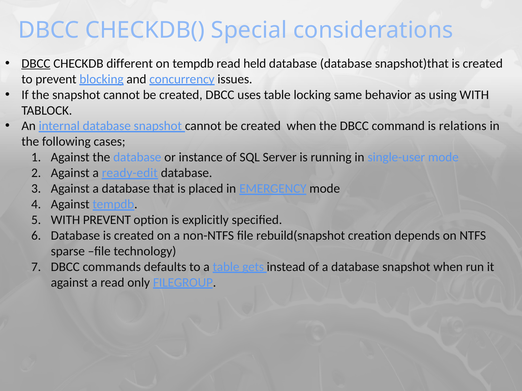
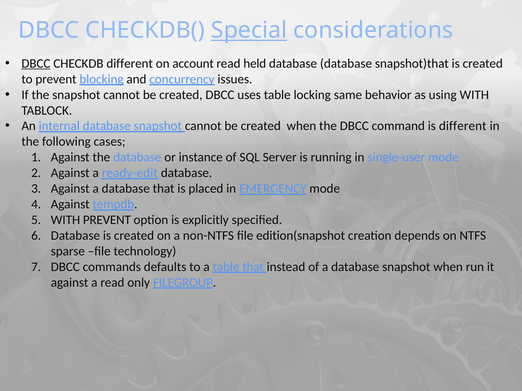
Special underline: none -> present (249, 30)
on tempdb: tempdb -> account (193, 64)
is relations: relations -> different (463, 126)
rebuild(snapshot: rebuild(snapshot -> edition(snapshot (301, 236)
table gets: gets -> that (253, 267)
